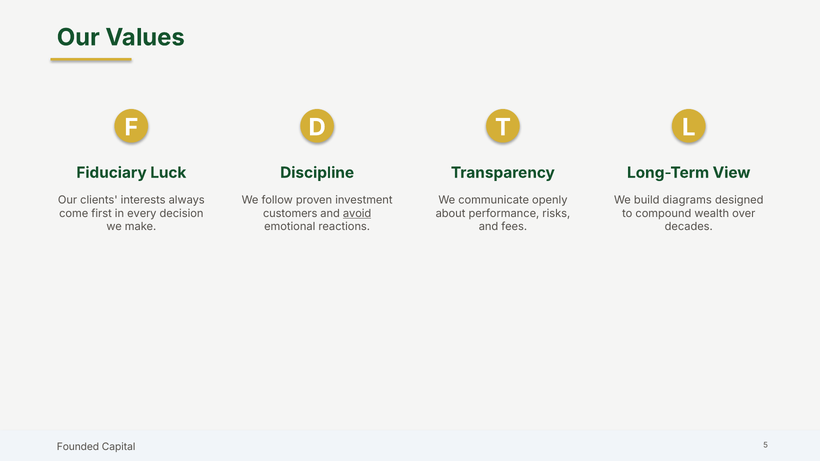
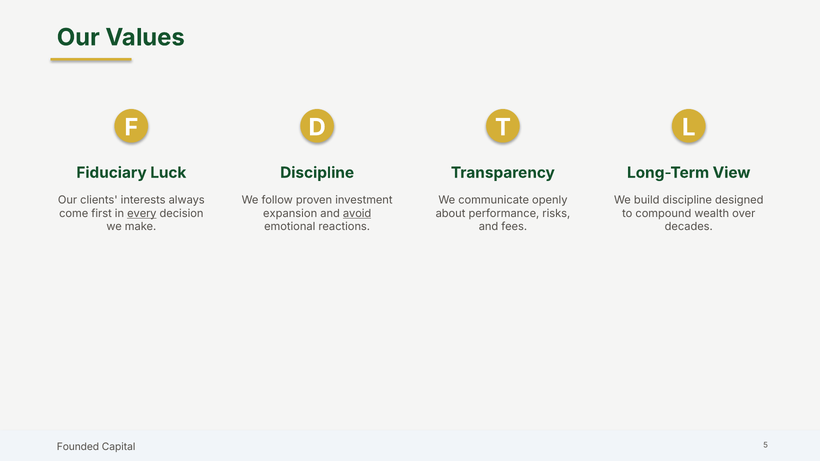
build diagrams: diagrams -> discipline (687, 200)
every underline: none -> present (142, 214)
customers: customers -> expansion (290, 214)
